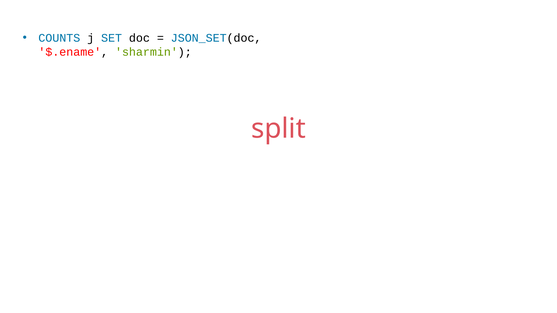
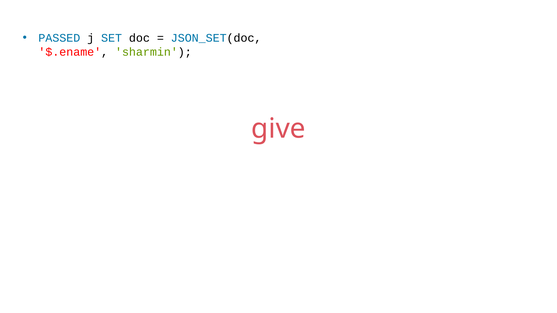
COUNTS: COUNTS -> PASSED (59, 38)
split: split -> give (278, 129)
